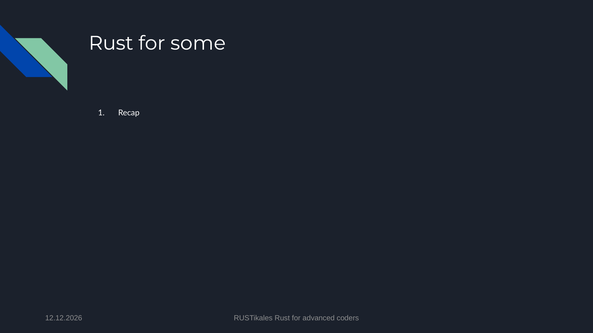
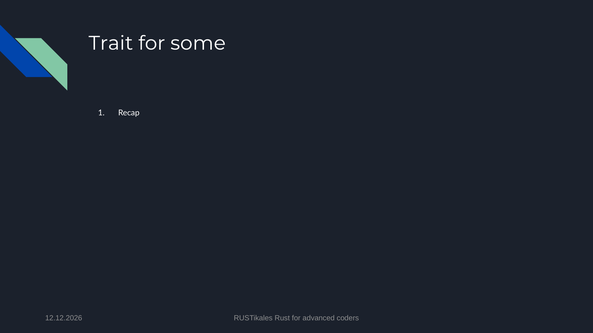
Rust: Rust -> Trait (111, 43)
